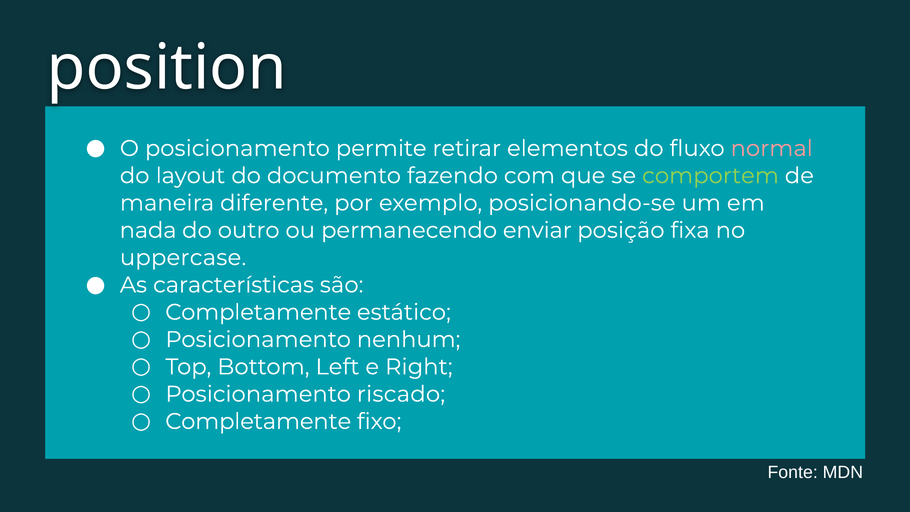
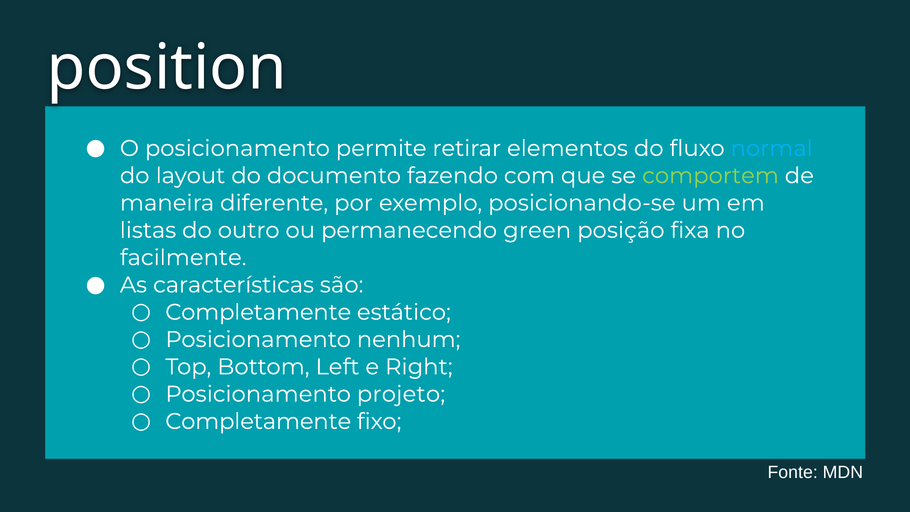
normal colour: pink -> light blue (772, 148)
nada: nada -> listas (148, 230)
enviar: enviar -> green (537, 230)
uppercase: uppercase -> facilmente (183, 258)
riscado: riscado -> projeto (401, 394)
